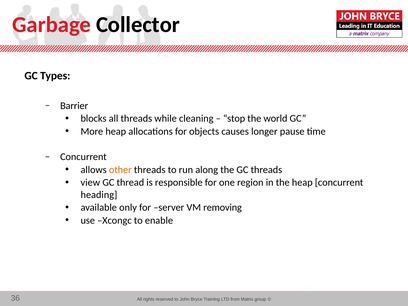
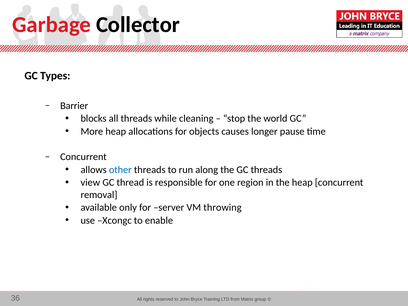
other colour: orange -> blue (120, 170)
heading: heading -> removal (99, 195)
removing: removing -> throwing (222, 208)
